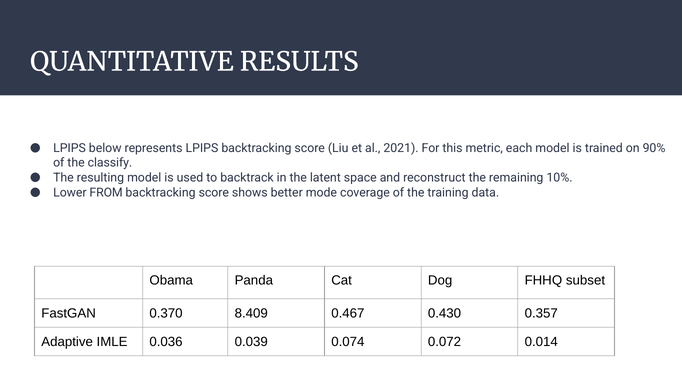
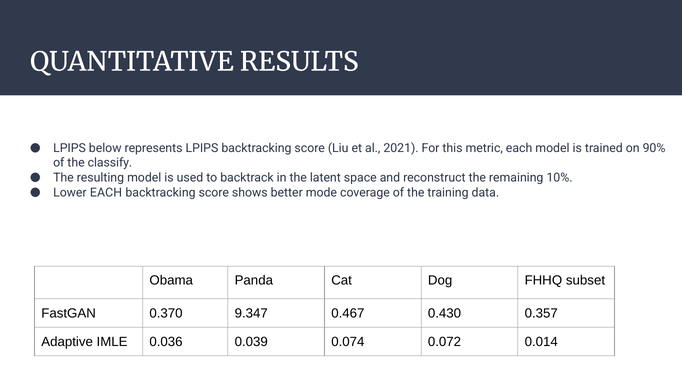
Lower FROM: FROM -> EACH (106, 192)
8.409: 8.409 -> 9.347 (251, 313)
